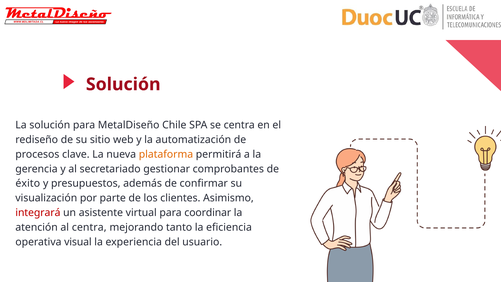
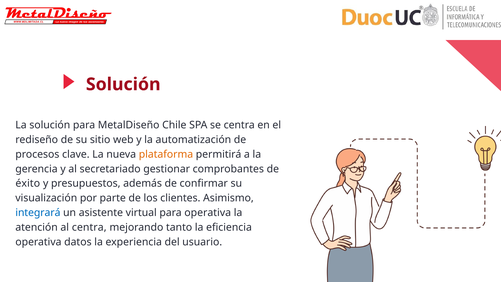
integrará colour: red -> blue (38, 213)
para coordinar: coordinar -> operativa (208, 213)
visual: visual -> datos (78, 242)
